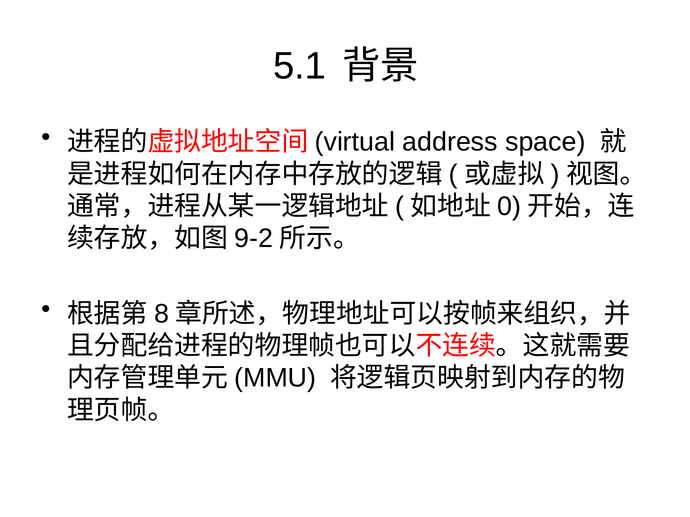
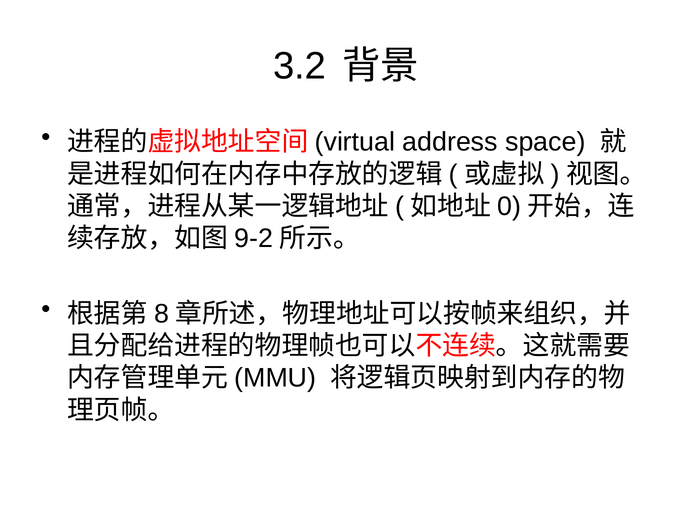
5.1: 5.1 -> 3.2 (300, 66)
